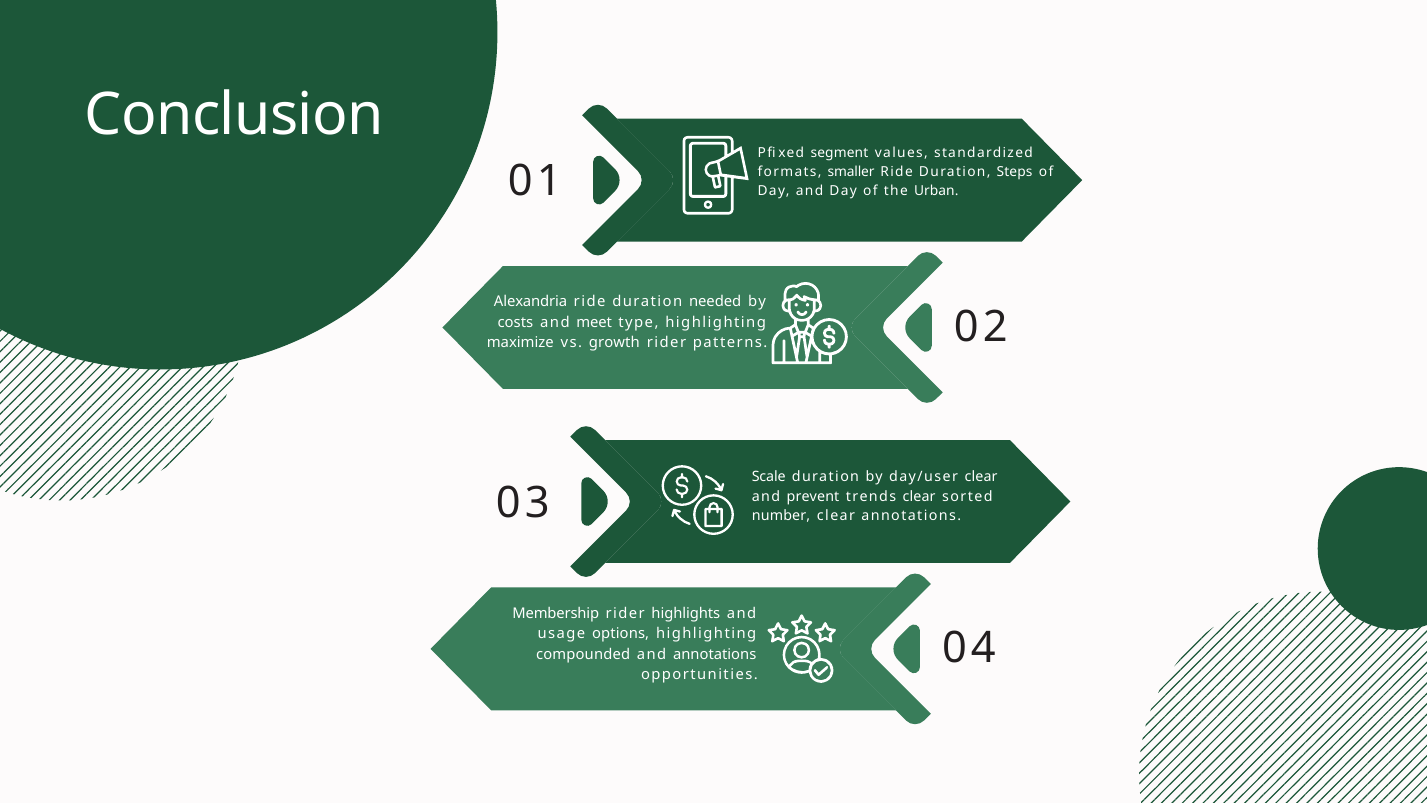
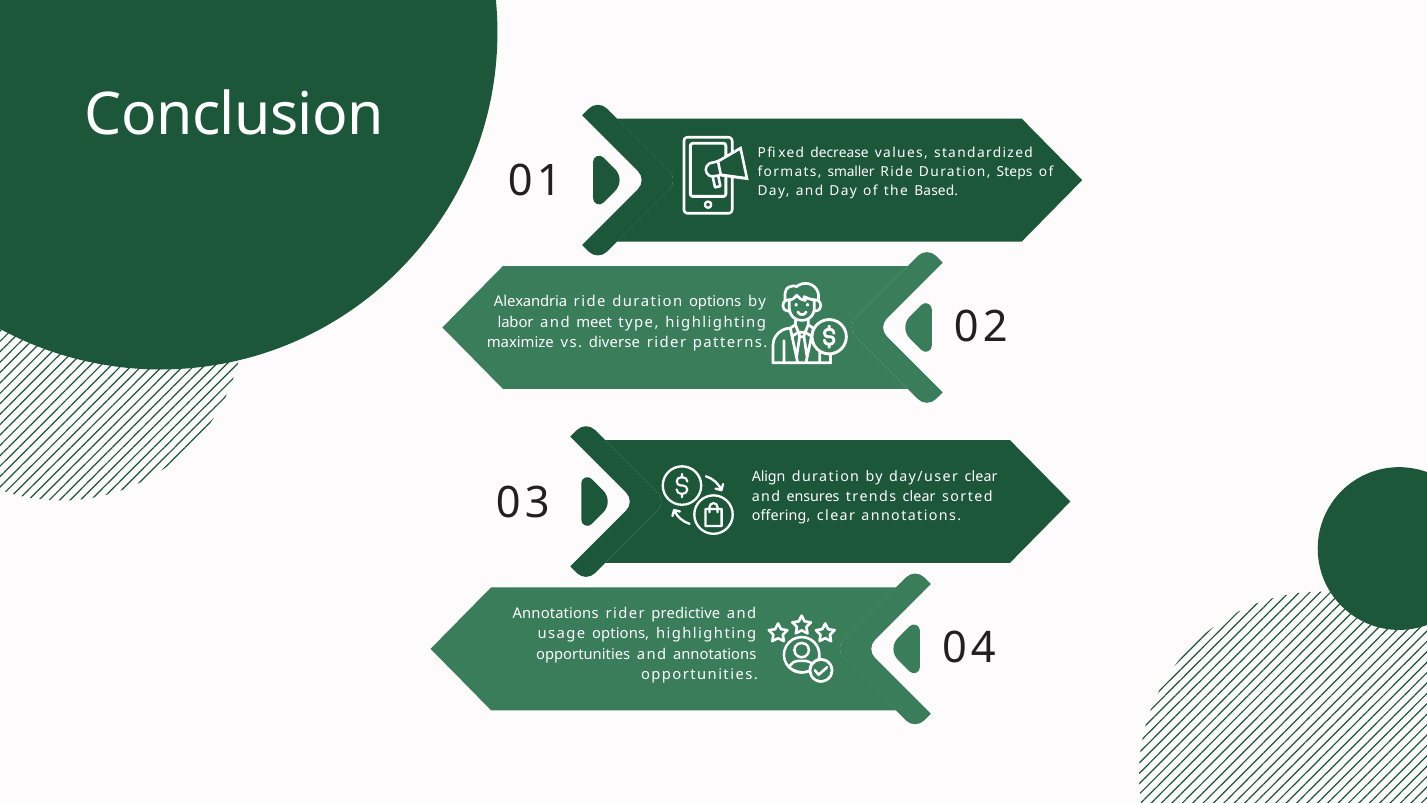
segment: segment -> decrease (840, 153)
Urban: Urban -> Based (936, 191)
duration needed: needed -> options (715, 302)
costs: costs -> labor (516, 322)
growth: growth -> diverse (614, 343)
Scale: Scale -> Align (769, 476)
prevent: prevent -> ensures (813, 496)
number: number -> offering (781, 516)
Membership: Membership -> Annotations (556, 613)
highlights: highlights -> predictive (686, 613)
compounded: compounded -> opportunities (583, 654)
